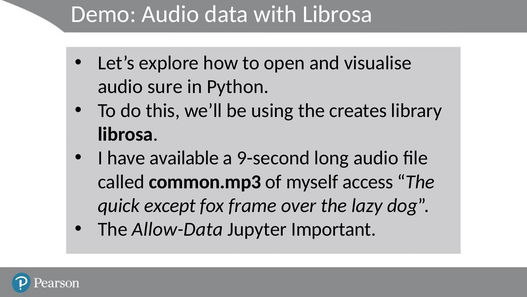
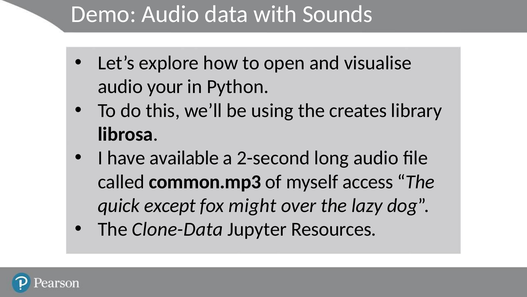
with Librosa: Librosa -> Sounds (337, 14)
sure: sure -> your (165, 87)
9-second: 9-second -> 2-second (273, 158)
frame: frame -> might (252, 205)
Allow-Data: Allow-Data -> Clone-Data (178, 229)
Important: Important -> Resources (334, 229)
